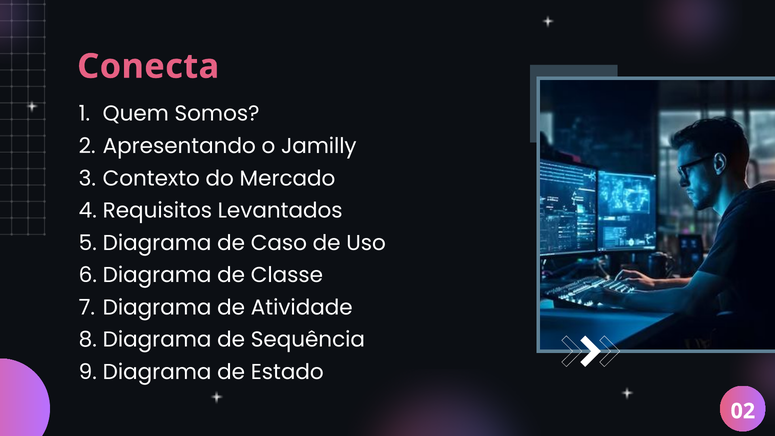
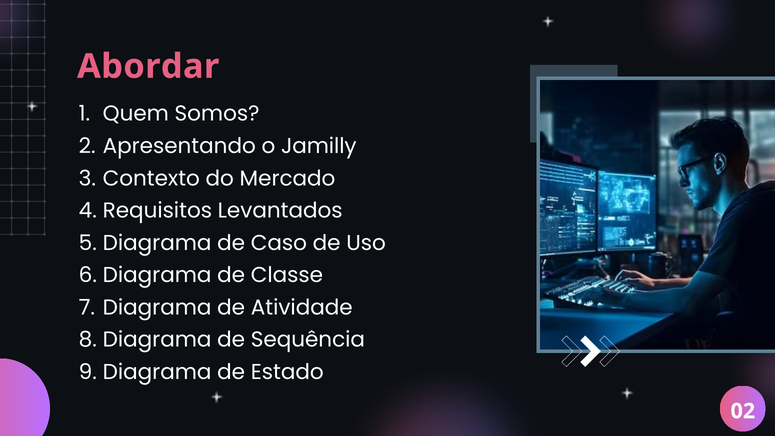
Conecta: Conecta -> Abordar (148, 66)
